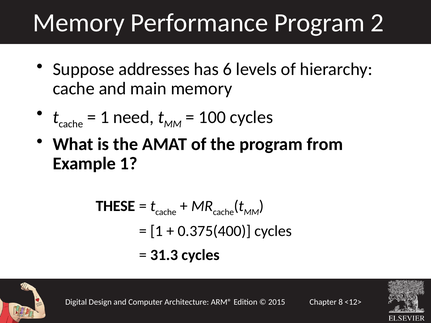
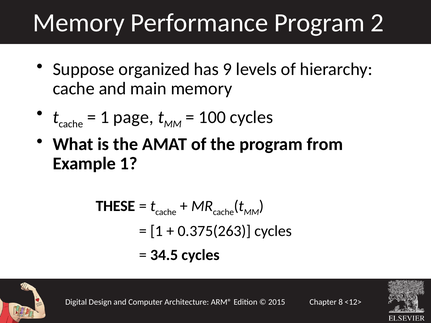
addresses: addresses -> organized (154, 69)
6: 6 -> 9 (227, 69)
need: need -> page (133, 117)
0.375(400: 0.375(400 -> 0.375(263 (214, 231)
31.3: 31.3 -> 34.5 (164, 255)
